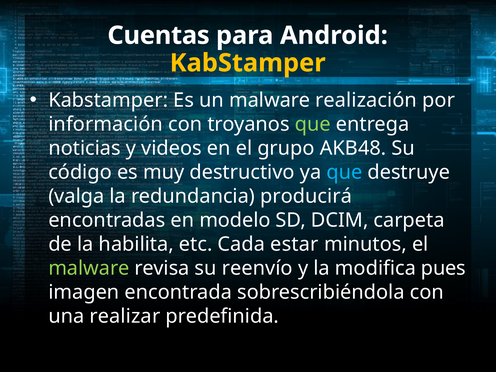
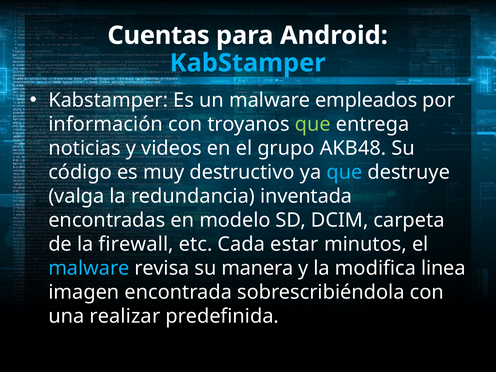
KabStamper colour: yellow -> light blue (248, 63)
realización: realización -> empleados (366, 100)
producirá: producirá -> inventada (306, 196)
habilita: habilita -> firewall (136, 244)
malware colour: light green -> light blue (89, 268)
reenvío: reenvío -> manera (257, 268)
pues: pues -> linea (443, 268)
